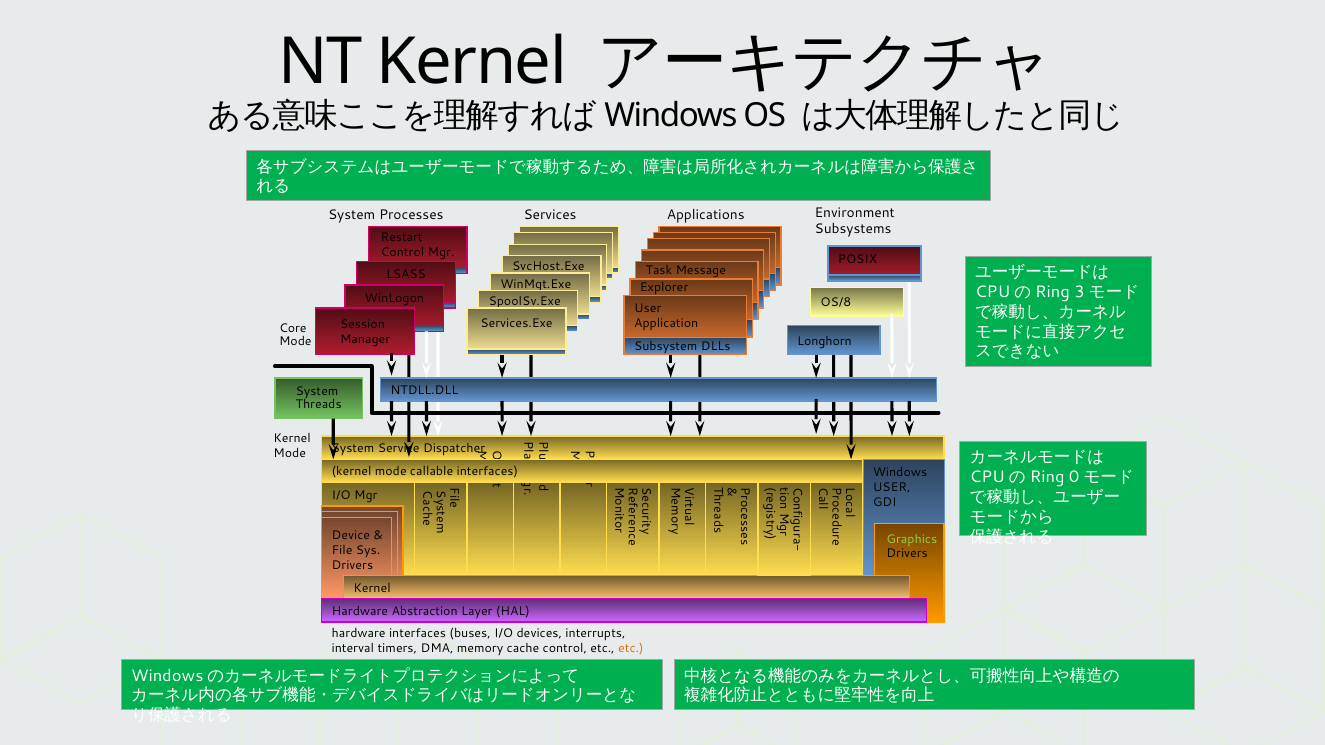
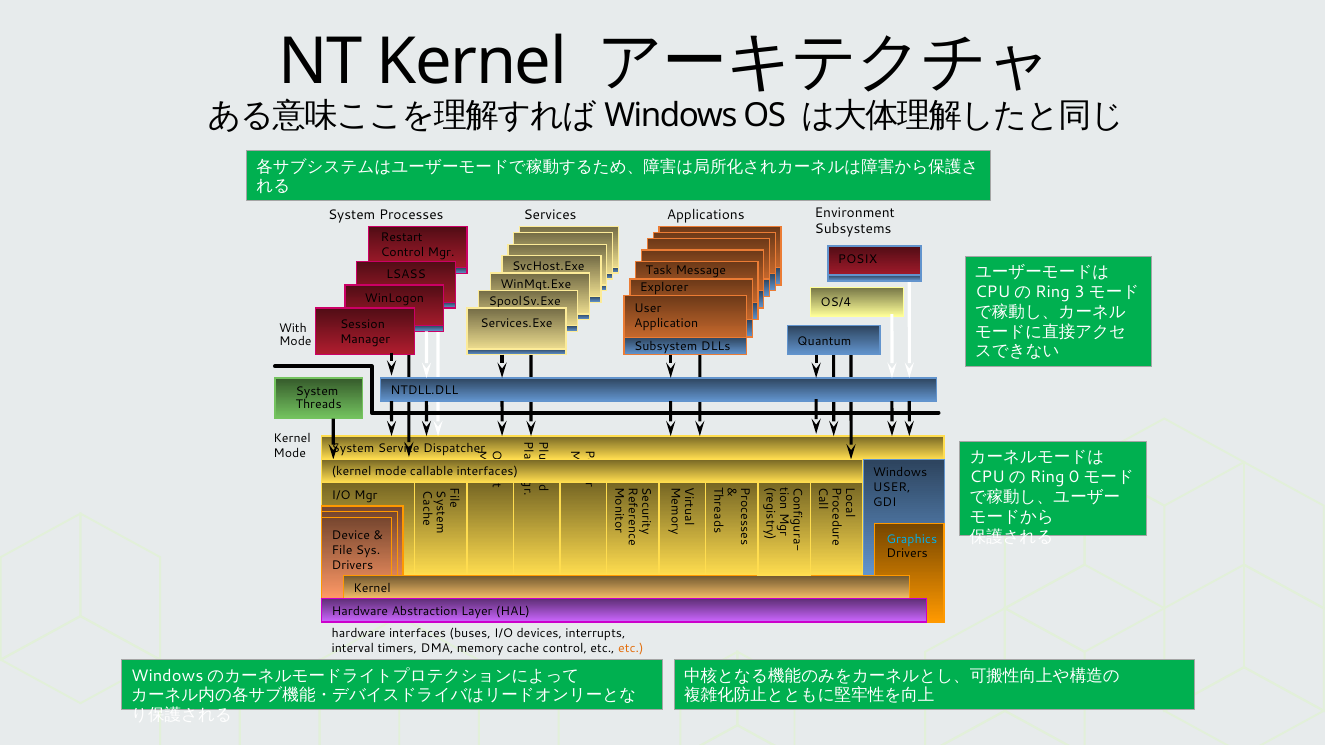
OS/8: OS/8 -> OS/4 (836, 303)
Core: Core -> With (293, 328)
Longhorn: Longhorn -> Quantum (824, 341)
Graphics colour: light green -> light blue (912, 540)
